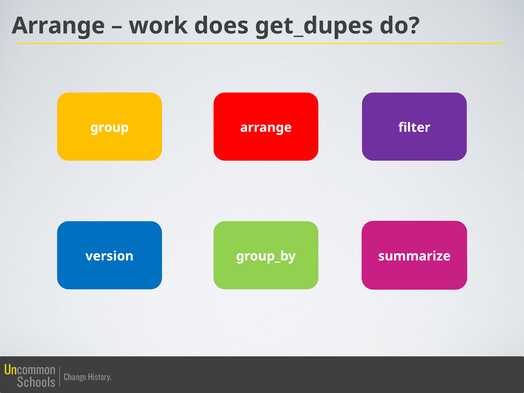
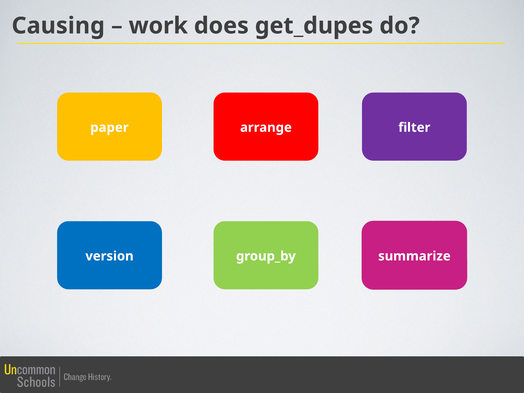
Arrange: Arrange -> Causing (58, 26)
group: group -> paper (109, 128)
